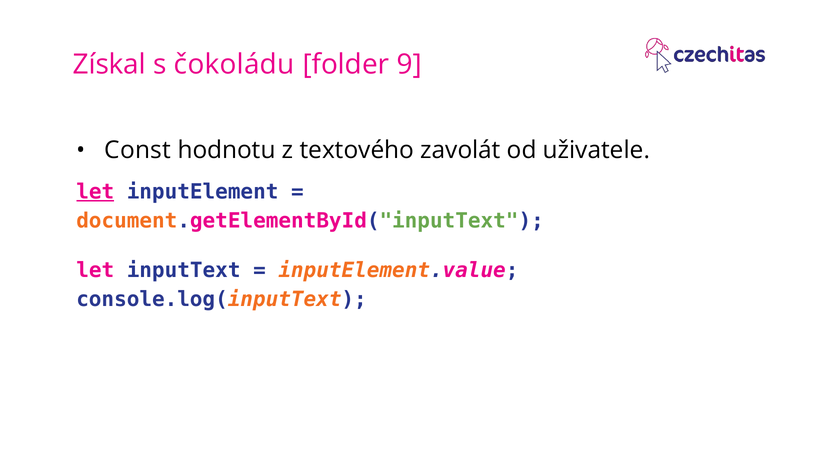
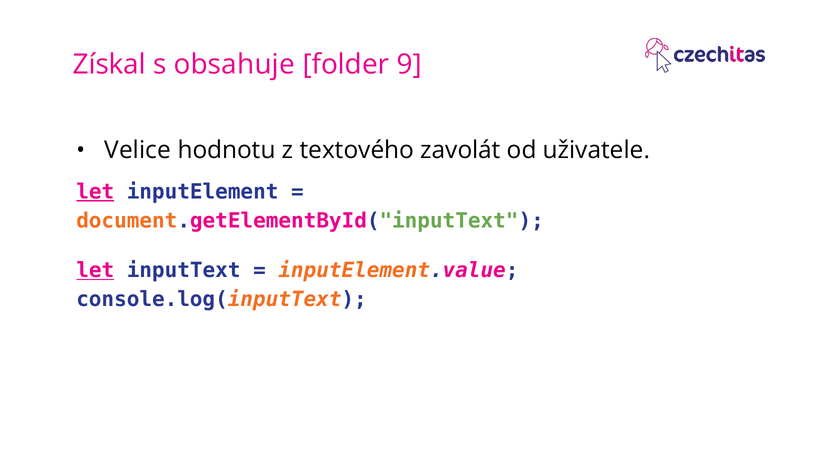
čokoládu: čokoládu -> obsahuje (234, 65)
Const: Const -> Velice (138, 150)
let underline: none -> present (95, 271)
